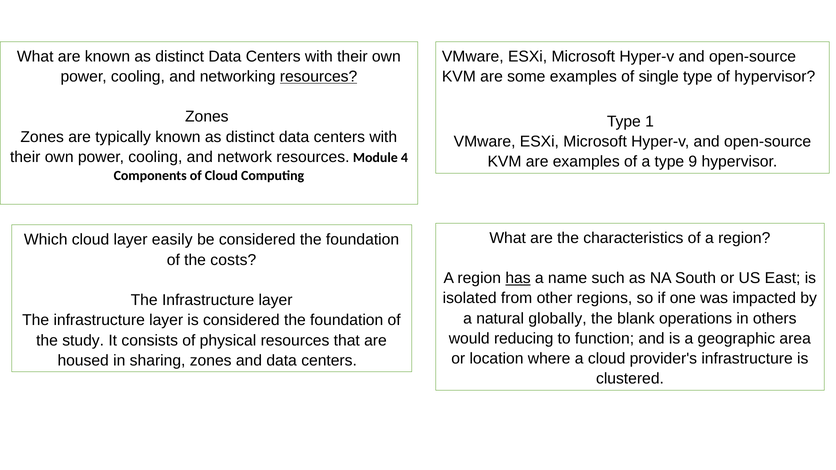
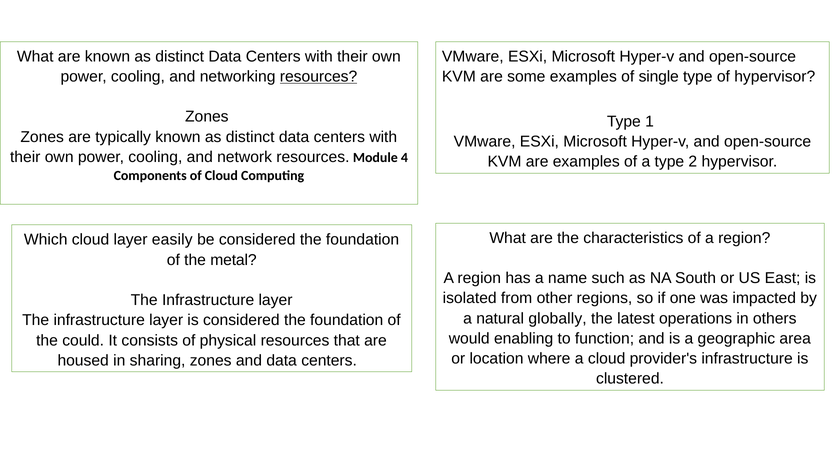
9: 9 -> 2 (693, 162)
costs: costs -> metal (233, 260)
has underline: present -> none (518, 278)
blank: blank -> latest (636, 319)
reducing: reducing -> enabling (524, 339)
study: study -> could (83, 341)
